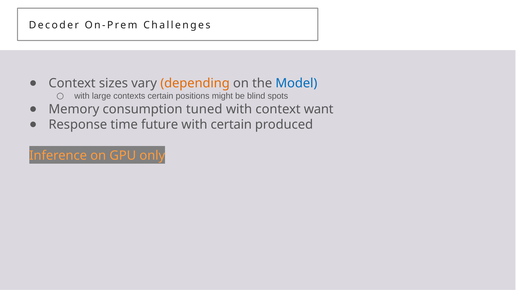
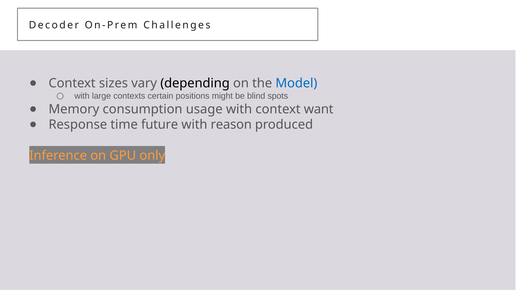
depending colour: orange -> black (195, 83)
tuned: tuned -> usage (204, 109)
with certain: certain -> reason (231, 125)
